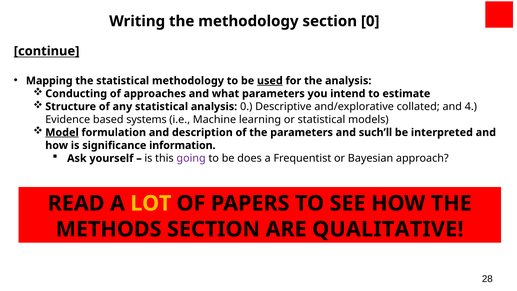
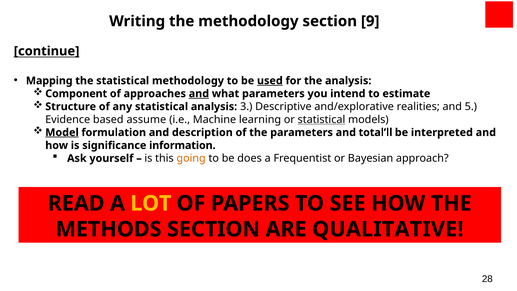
section 0: 0 -> 9 (370, 21)
Conducting: Conducting -> Component (76, 94)
and underline: none -> present (199, 94)
analysis 0: 0 -> 3 (246, 107)
collated: collated -> realities (418, 107)
4: 4 -> 5 (471, 107)
systems: systems -> assume (146, 119)
statistical underline: none -> present (321, 119)
such’ll: such’ll -> total’ll (375, 132)
going colour: purple -> orange (191, 158)
